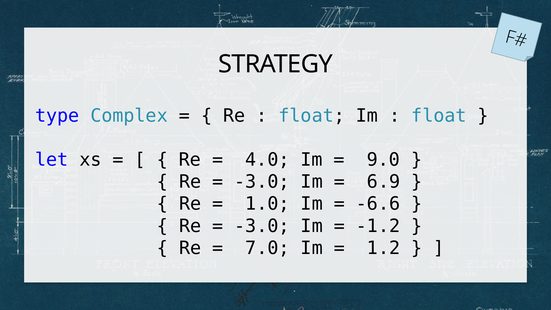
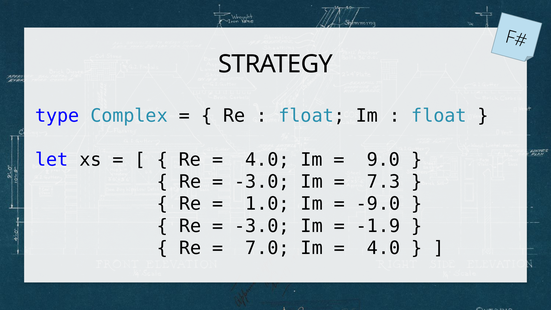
6.9: 6.9 -> 7.3 (384, 182)
-6.6: -6.6 -> -9.0 (378, 204)
-1.2: -1.2 -> -1.9 (378, 226)
1.2: 1.2 -> 4.0 (384, 248)
